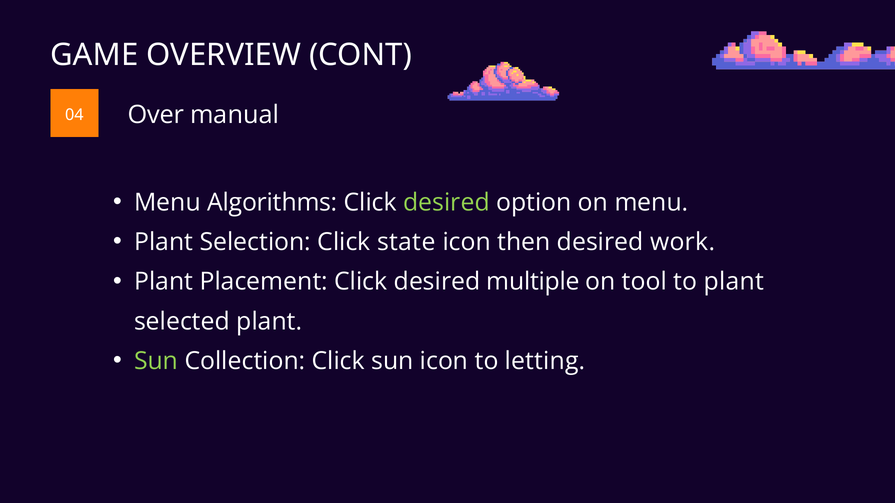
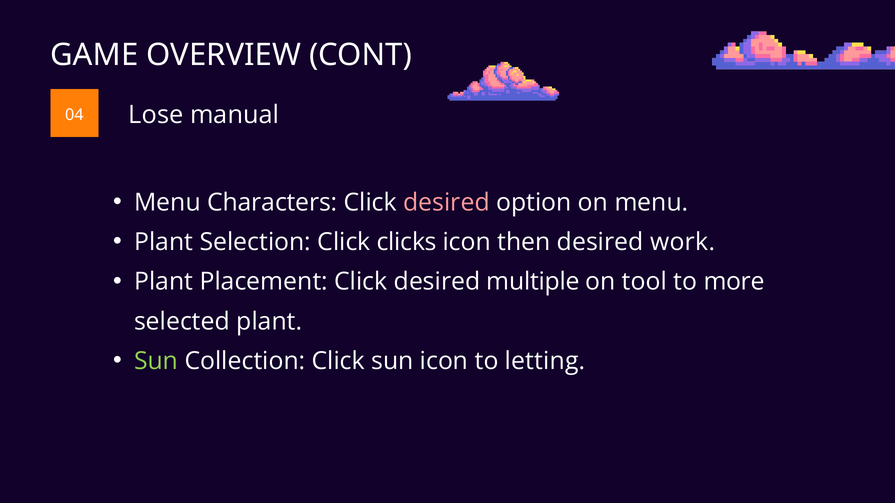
Over: Over -> Lose (156, 115)
Algorithms: Algorithms -> Characters (272, 203)
desired colour: light green -> pink (446, 203)
state: state -> clicks (407, 242)
to plant: plant -> more (734, 282)
